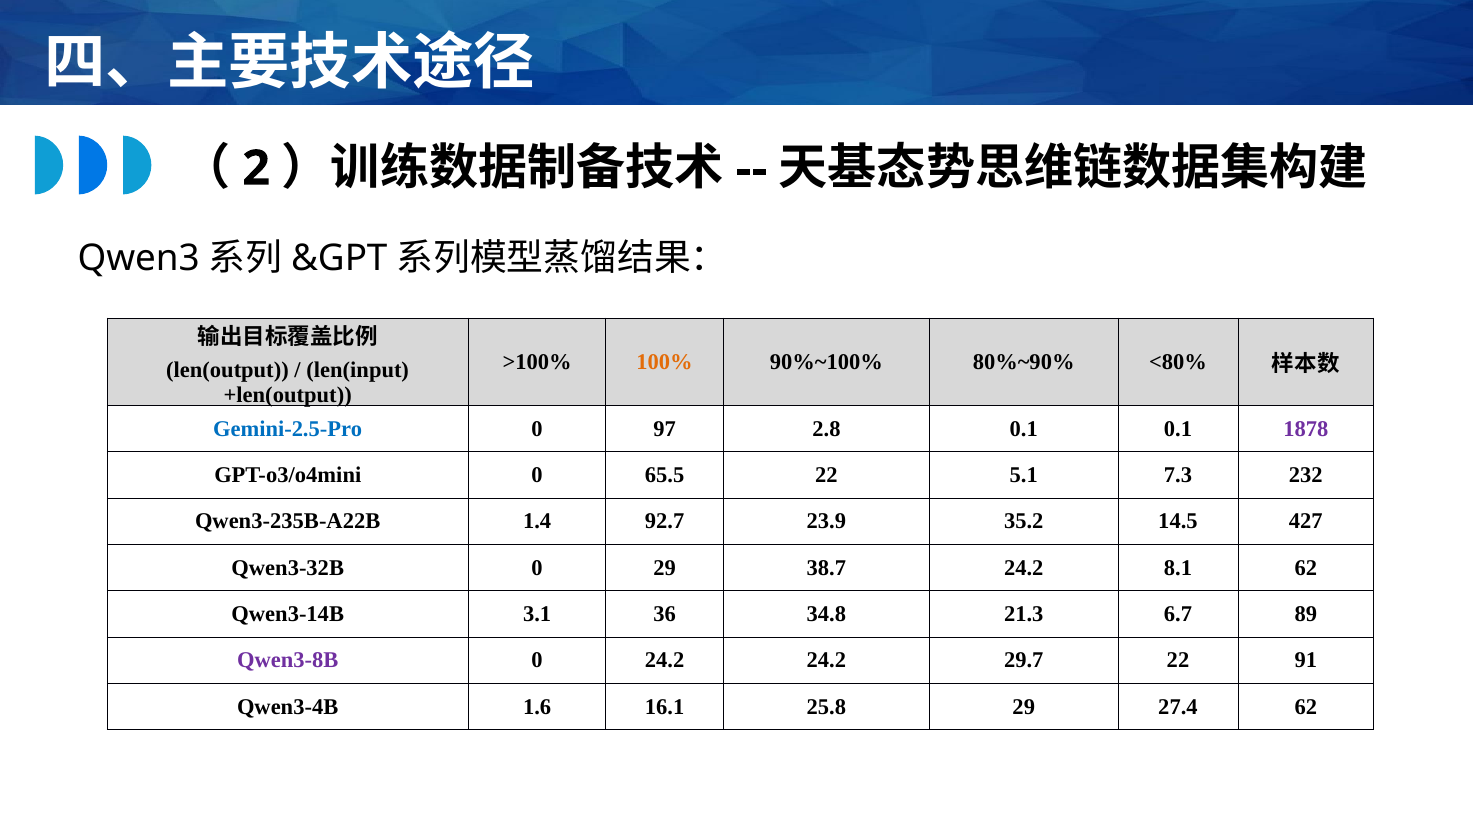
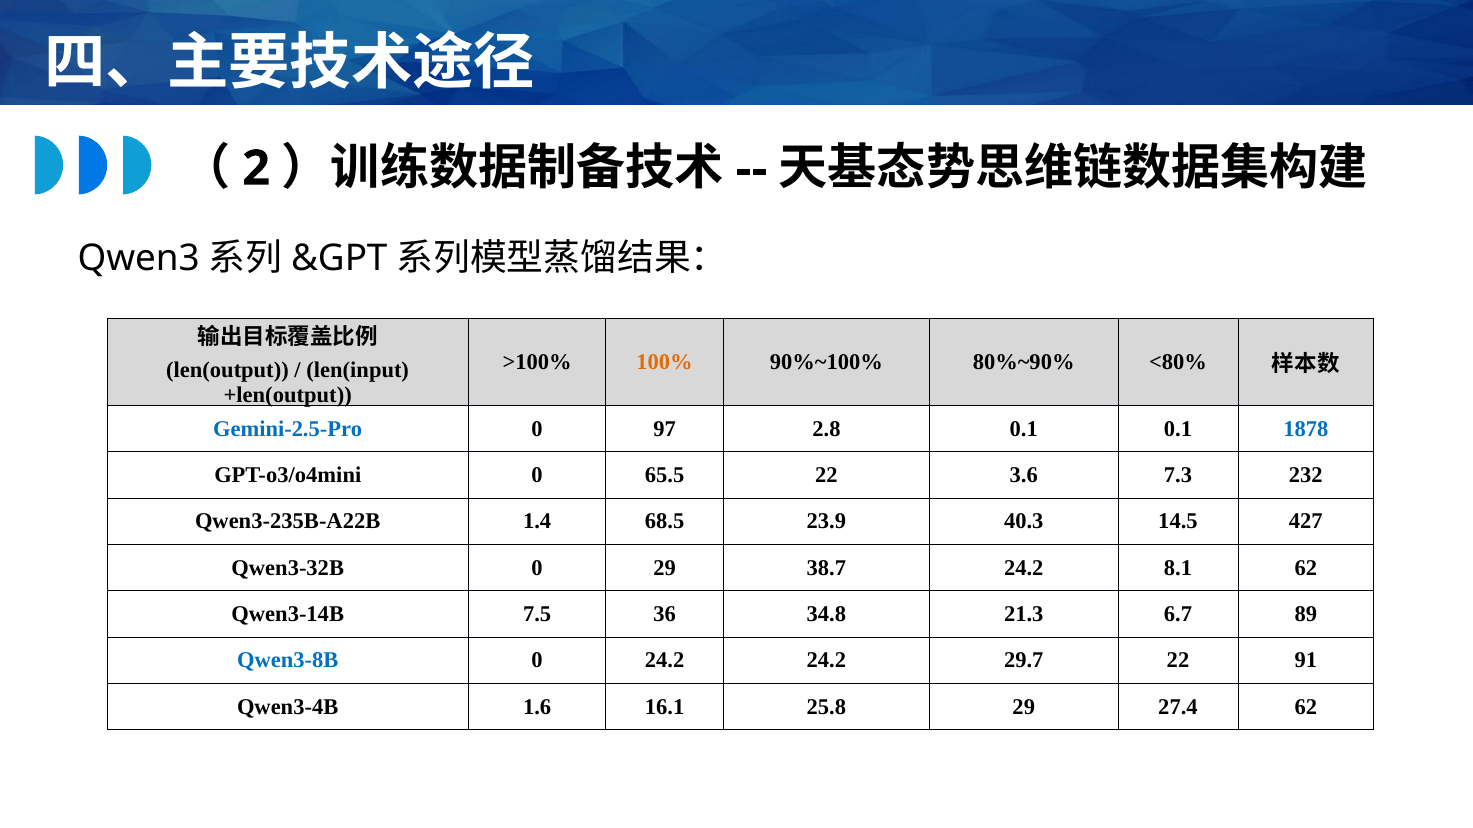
1878 colour: purple -> blue (1306, 429)
5.1: 5.1 -> 3.6 (1024, 475)
92.7: 92.7 -> 68.5 (665, 522)
35.2: 35.2 -> 40.3 (1024, 522)
3.1: 3.1 -> 7.5 (537, 615)
Qwen3-8B colour: purple -> blue (288, 661)
